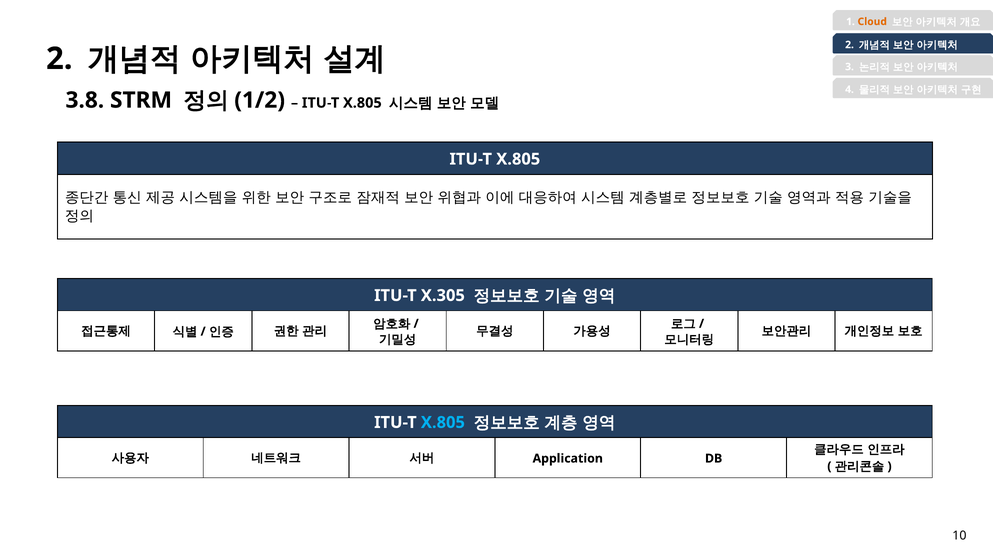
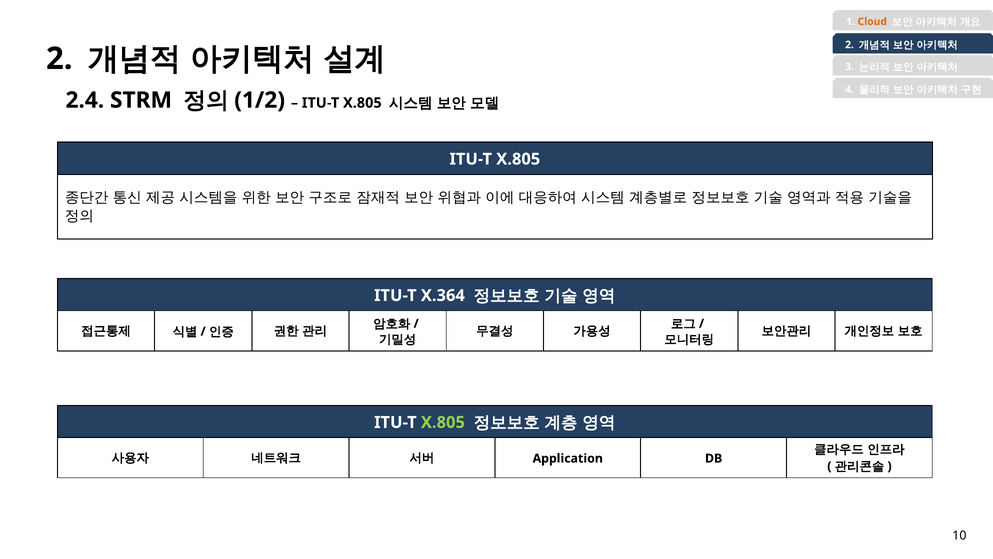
3.8: 3.8 -> 2.4 (85, 100)
X.305: X.305 -> X.364 (443, 295)
X.805 colour: light blue -> light green (443, 422)
